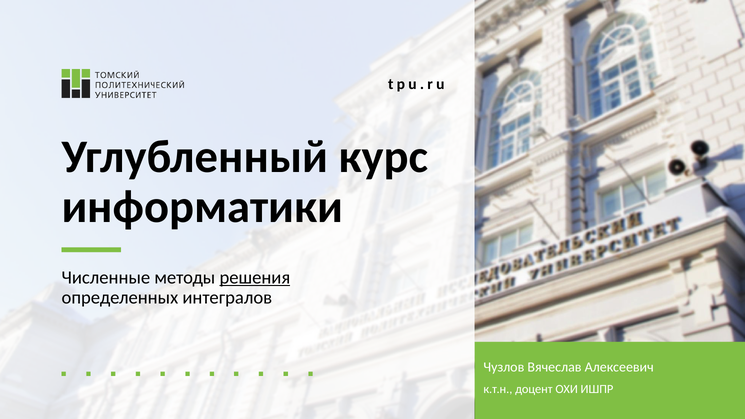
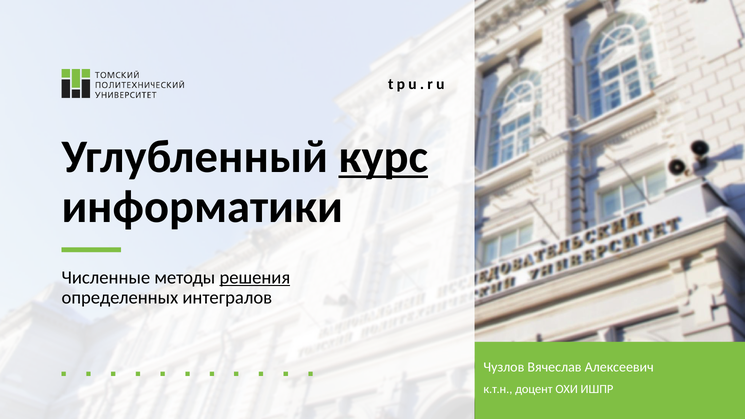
курс underline: none -> present (383, 157)
